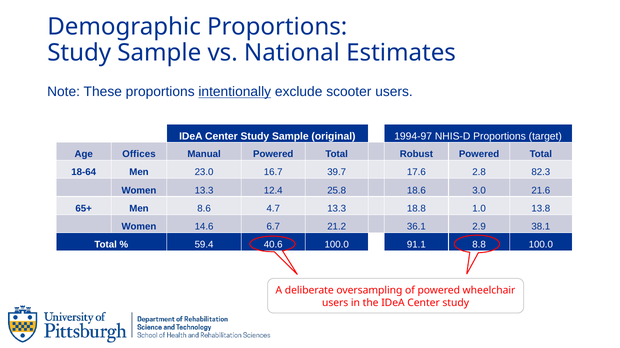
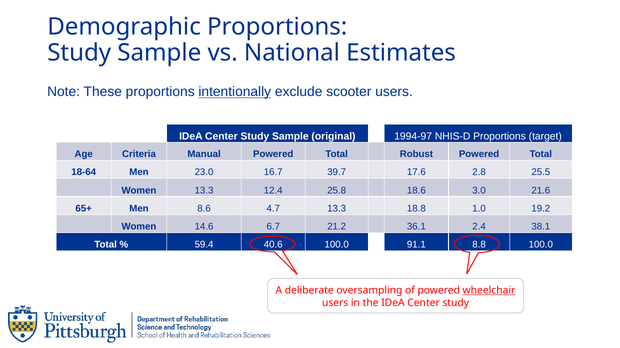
Offices: Offices -> Criteria (139, 155)
82.3: 82.3 -> 25.5 (541, 173)
13.8: 13.8 -> 19.2 (541, 209)
2.9: 2.9 -> 2.4 (479, 227)
wheelchair underline: none -> present (489, 291)
